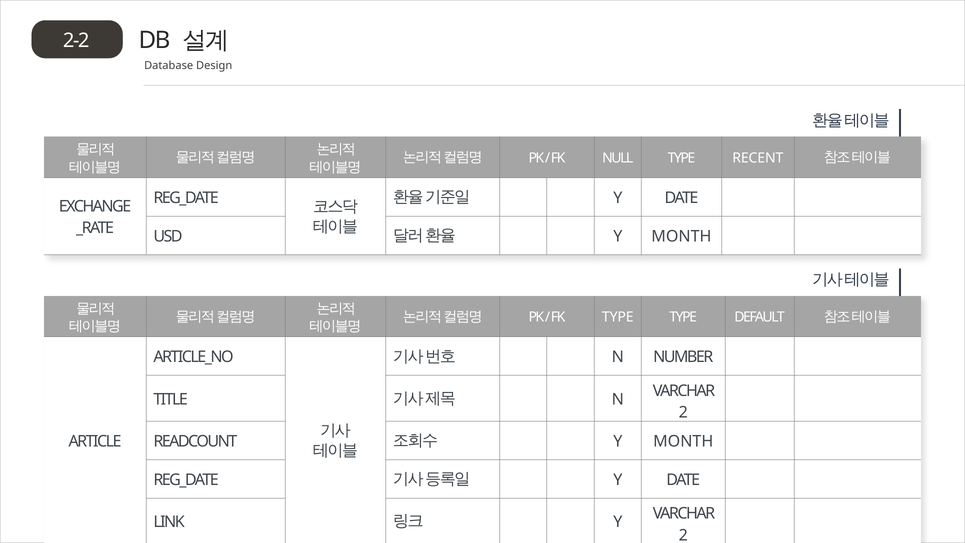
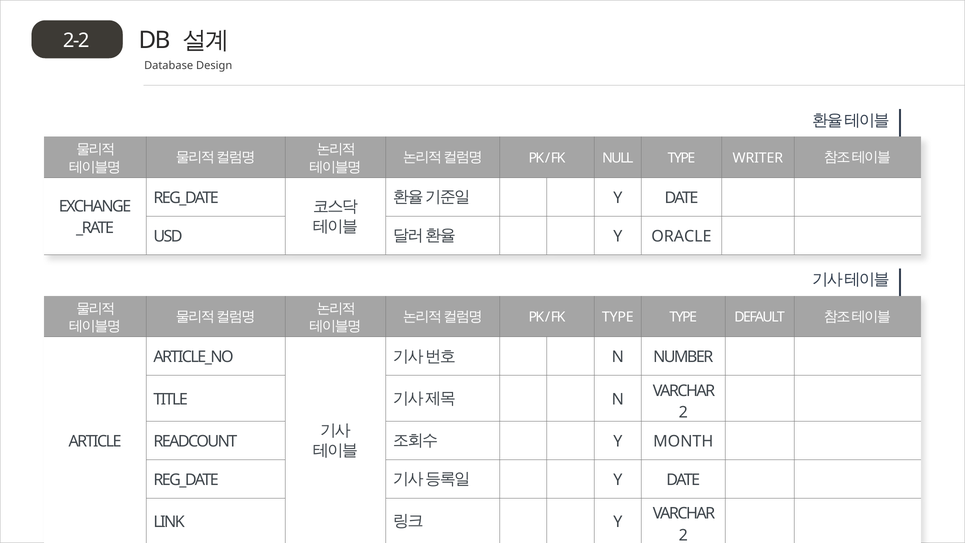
RECENT: RECENT -> WRITER (758, 158)
MONTH: MONTH -> ORACLE (681, 236)
